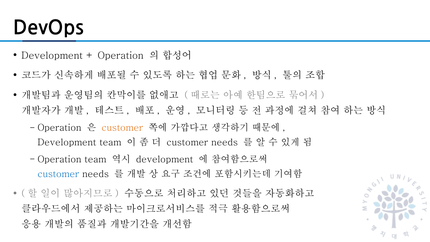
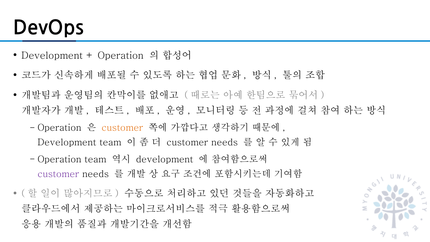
customer colour: blue -> purple (58, 174)
